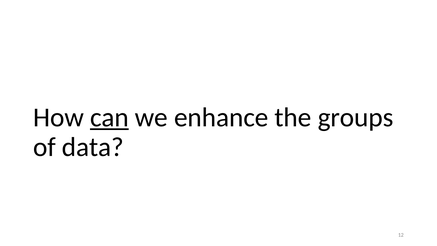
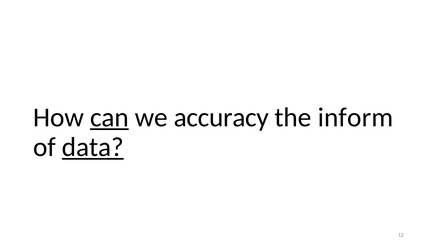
enhance: enhance -> accuracy (221, 117)
groups: groups -> inform (355, 117)
data underline: none -> present (93, 147)
